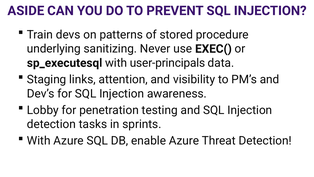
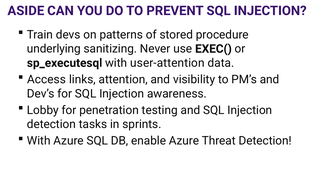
user-principals: user-principals -> user-attention (167, 63)
Staging: Staging -> Access (47, 79)
